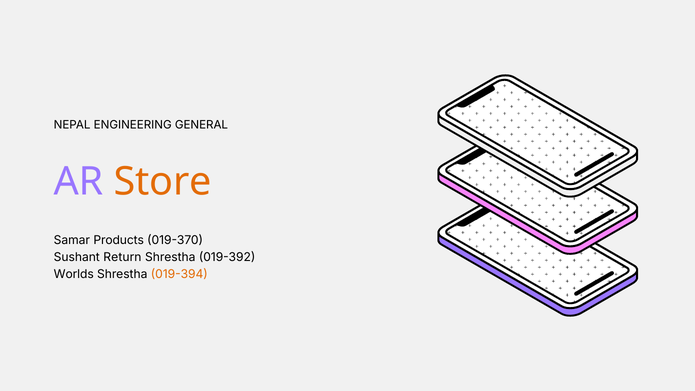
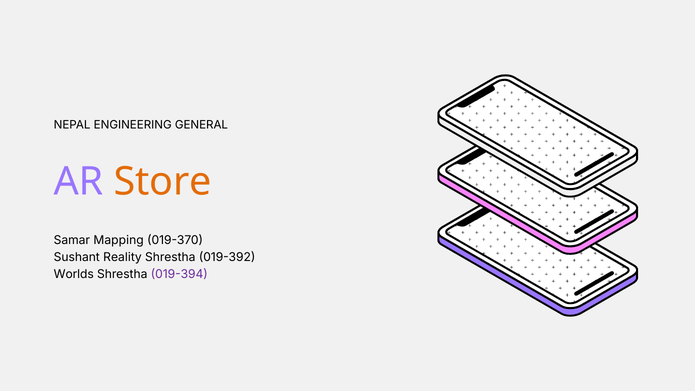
Products: Products -> Mapping (119, 240)
Return: Return -> Reality (122, 257)
019-394 colour: orange -> purple (179, 274)
